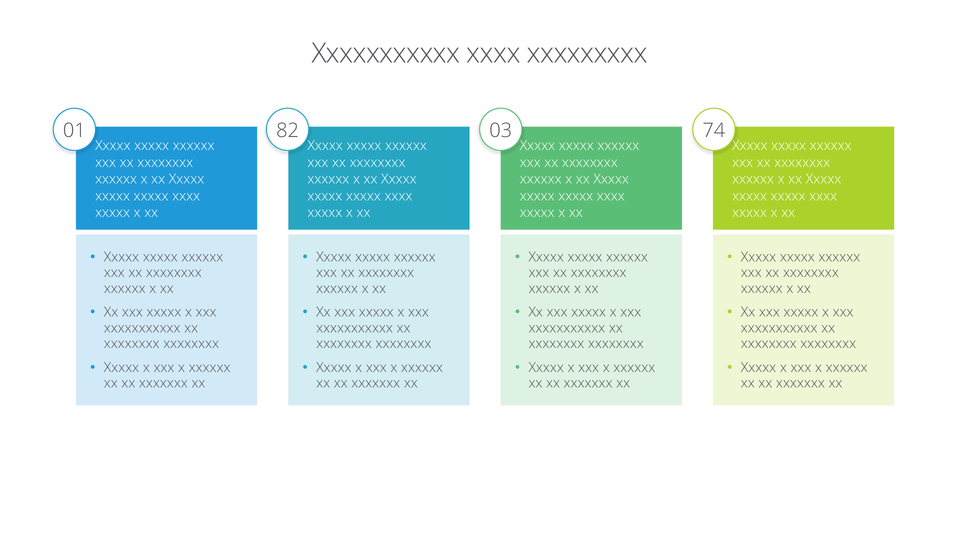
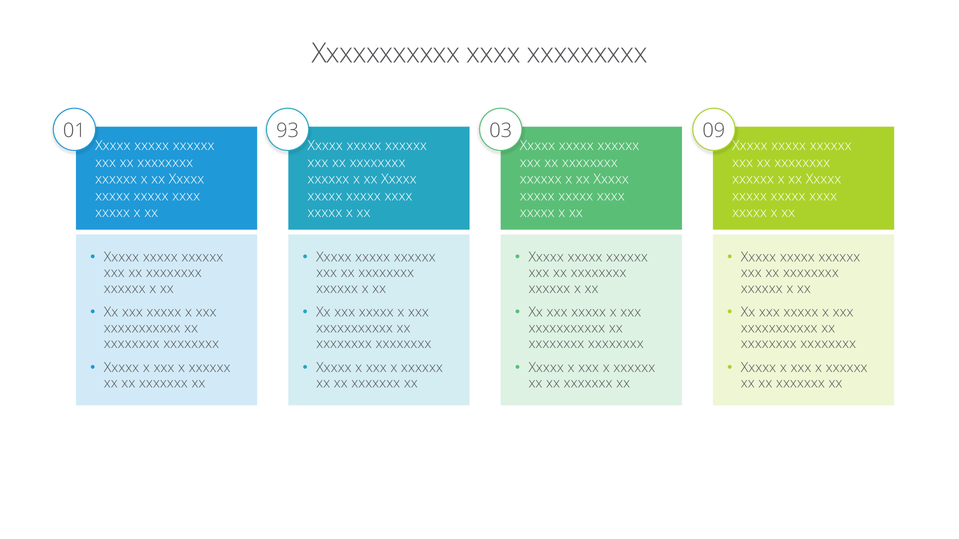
82: 82 -> 93 (288, 131)
74: 74 -> 09 (714, 131)
